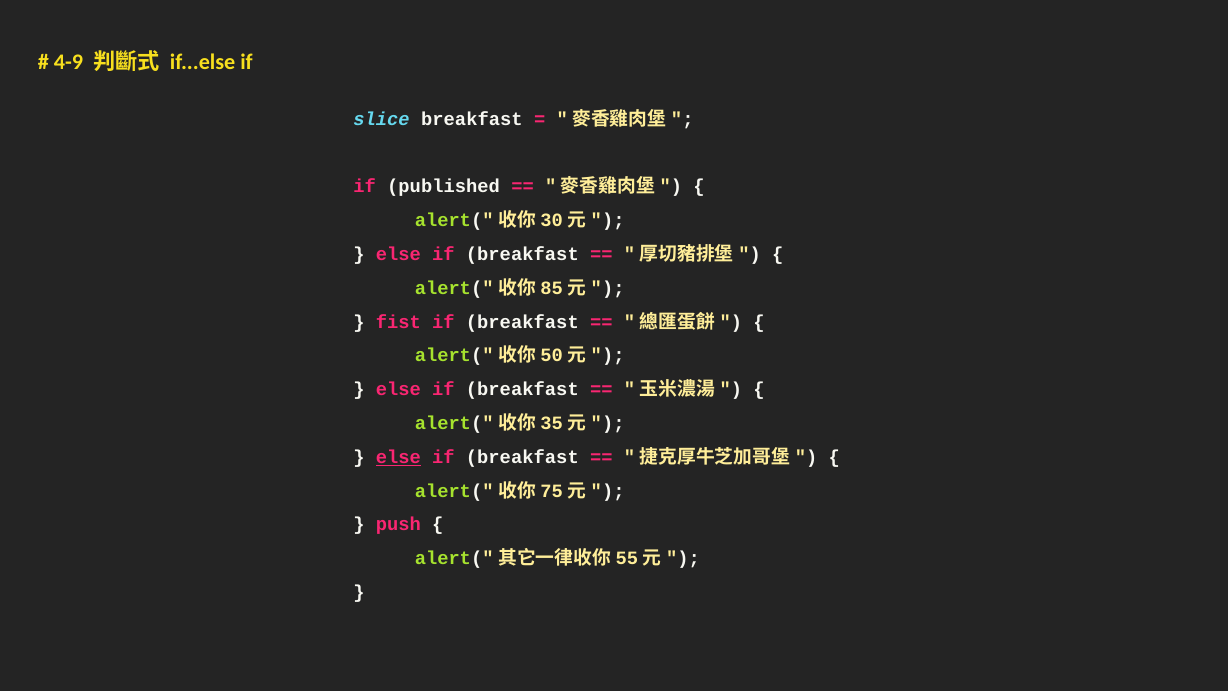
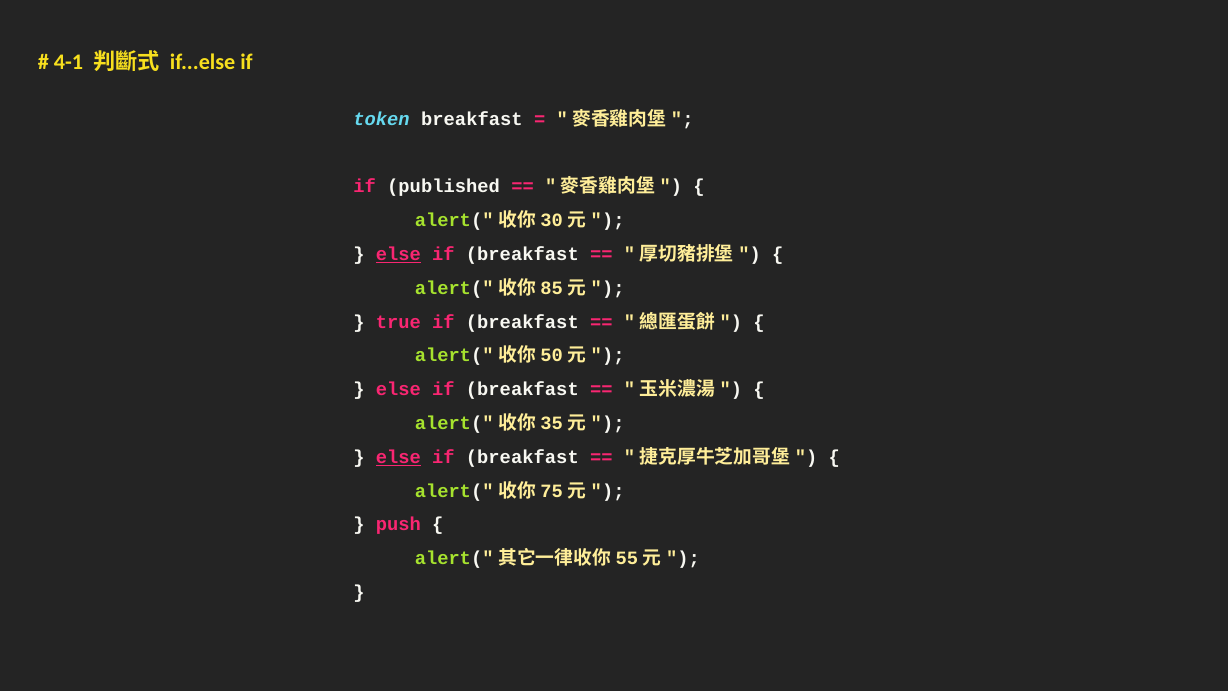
4-9: 4-9 -> 4-1 (69, 62)
slice: slice -> token (381, 119)
else underline: none -> present (398, 254)
fist: fist -> true (398, 322)
